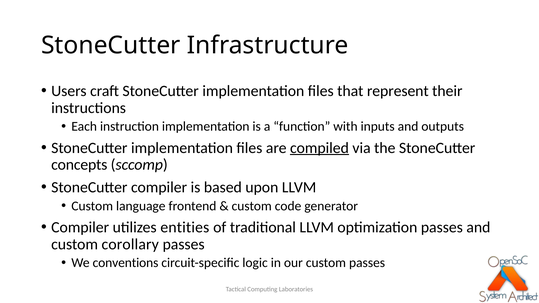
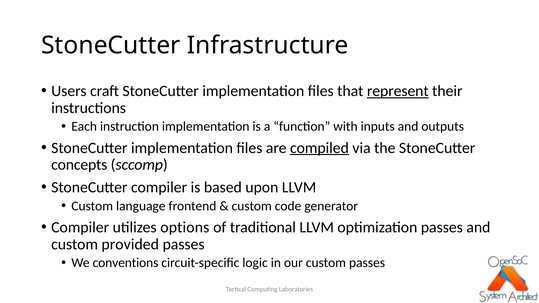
represent underline: none -> present (398, 91)
entities: entities -> options (185, 227)
corollary: corollary -> provided (130, 244)
